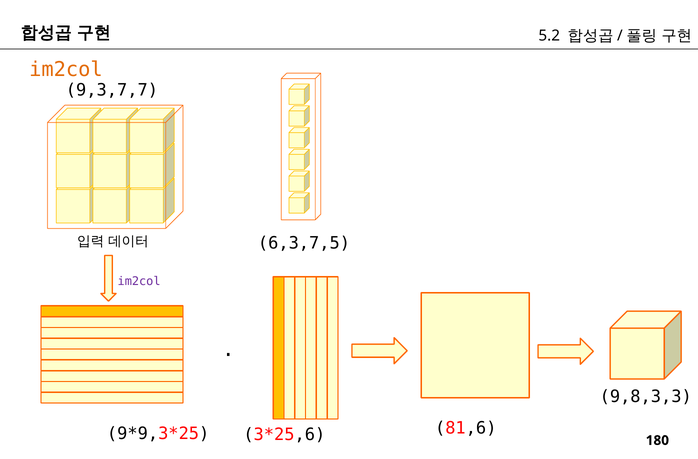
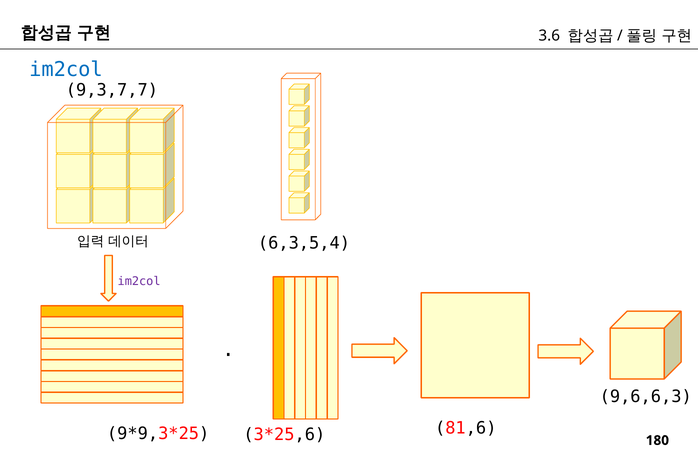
5.2: 5.2 -> 3.6 (549, 36)
im2col colour: orange -> blue (66, 69)
6,3,7,5: 6,3,7,5 -> 6,3,5,4 (304, 243)
9,8,3,3: 9,8,3,3 -> 9,6,6,3 (646, 396)
